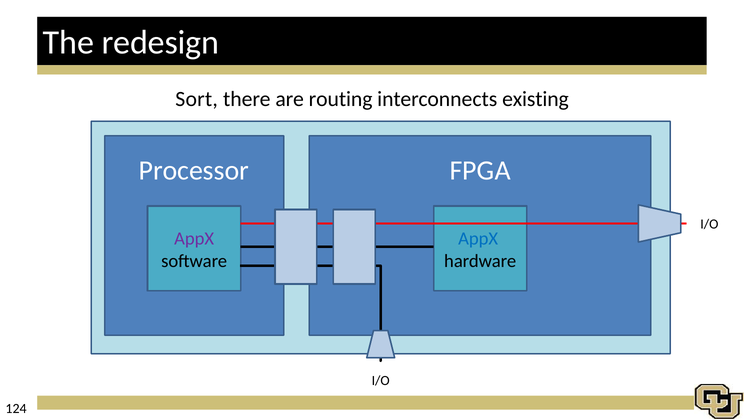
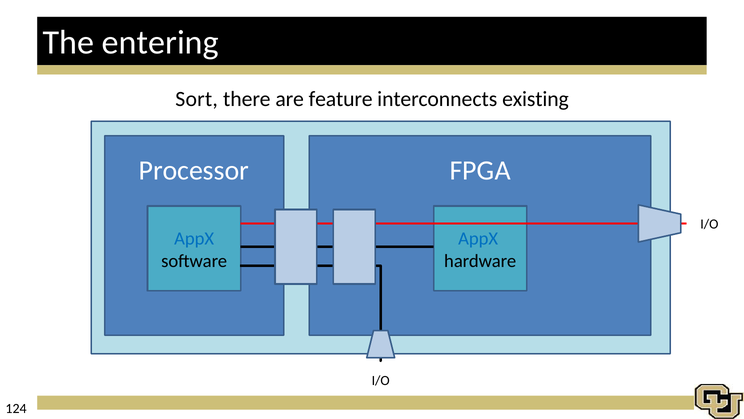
redesign: redesign -> entering (160, 42)
routing: routing -> feature (341, 99)
AppX colour: purple -> blue (194, 238)
